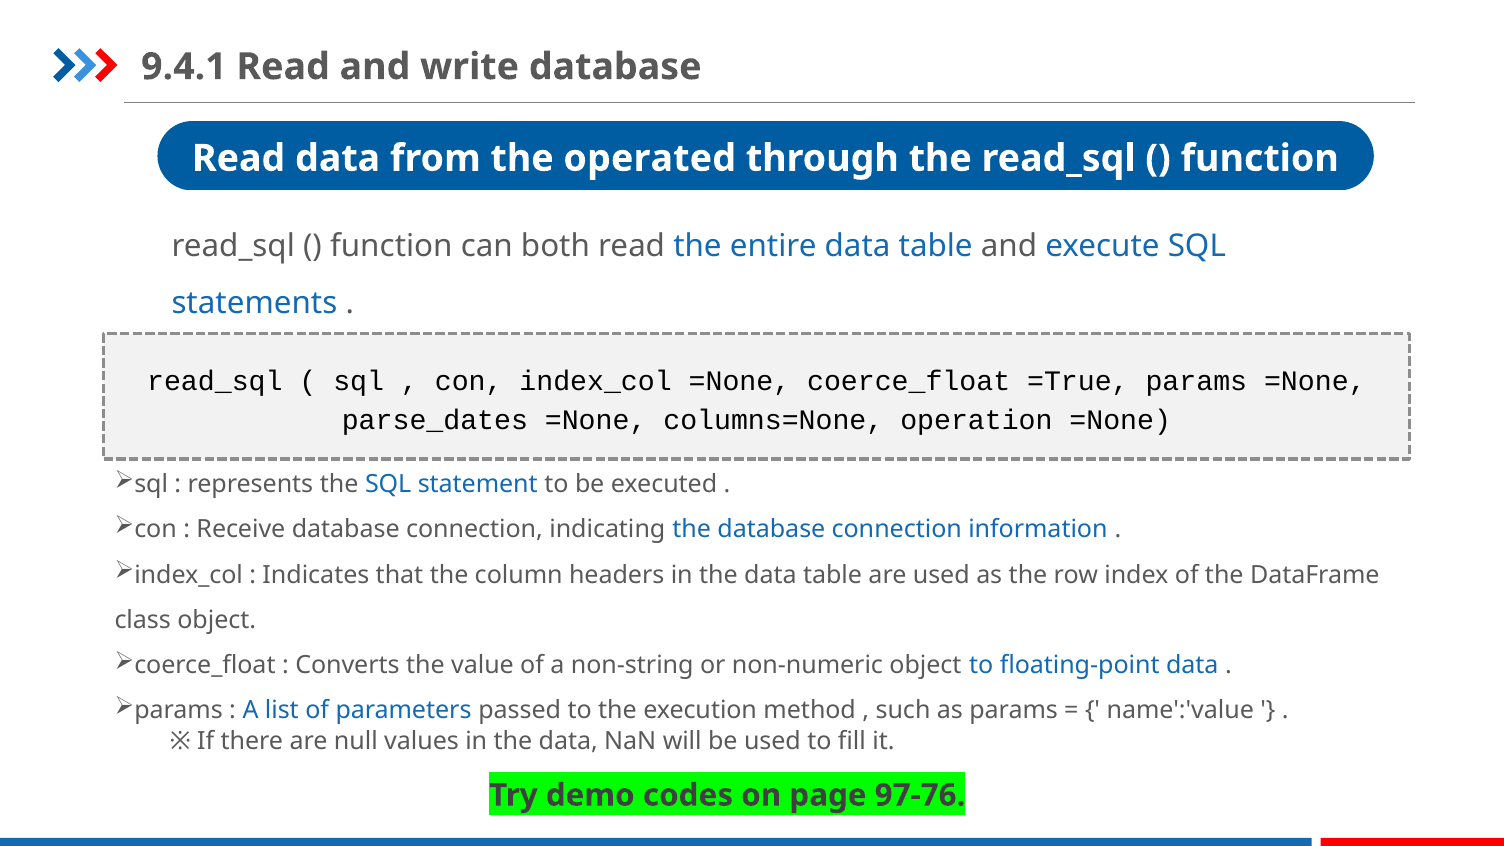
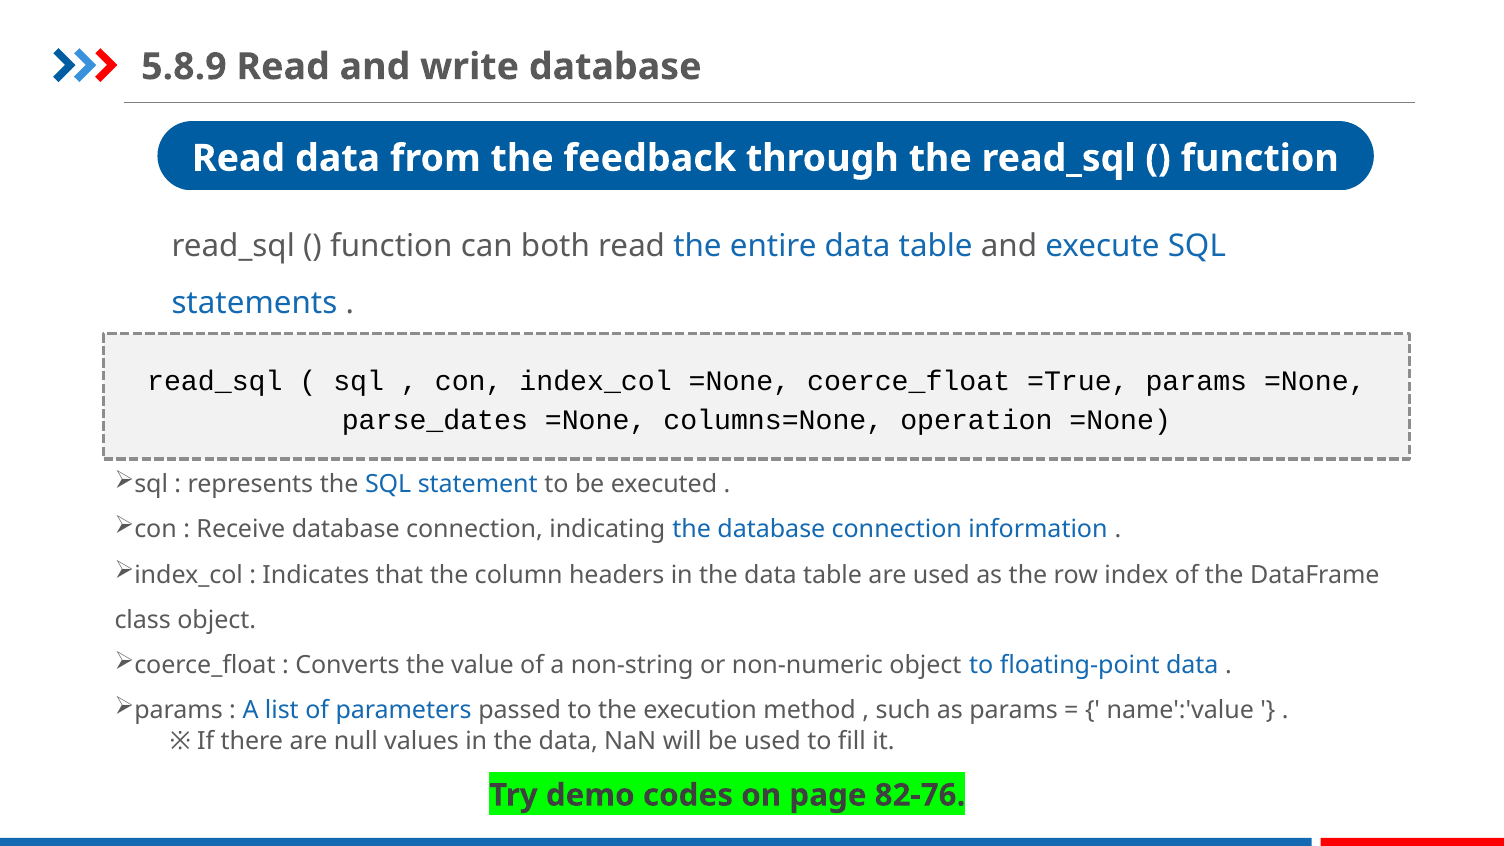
9.4.1: 9.4.1 -> 5.8.9 (184, 67)
operated: operated -> feedback (650, 158)
97-76: 97-76 -> 82-76 (920, 796)
